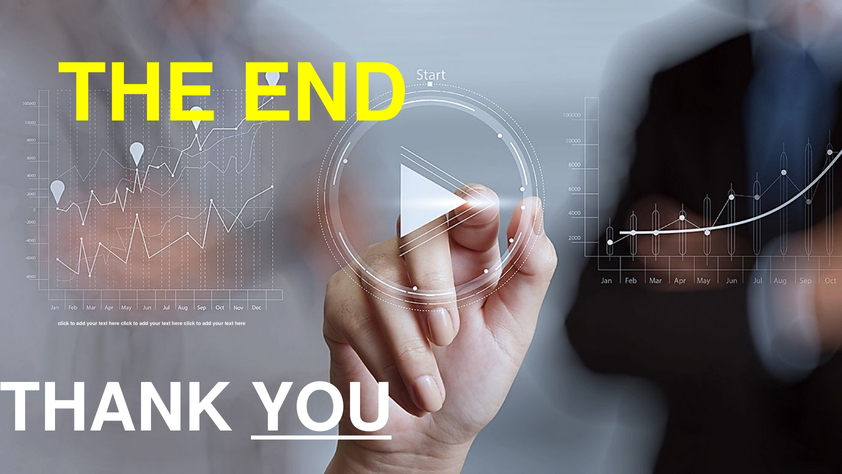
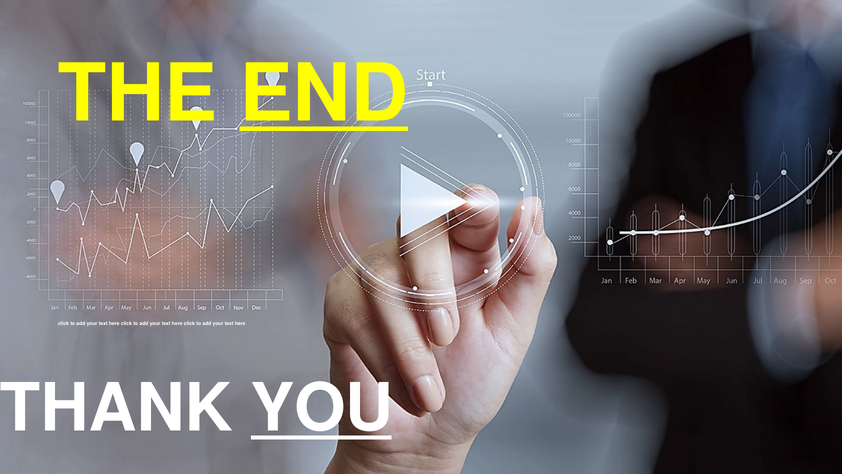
END underline: none -> present (324, 94)
